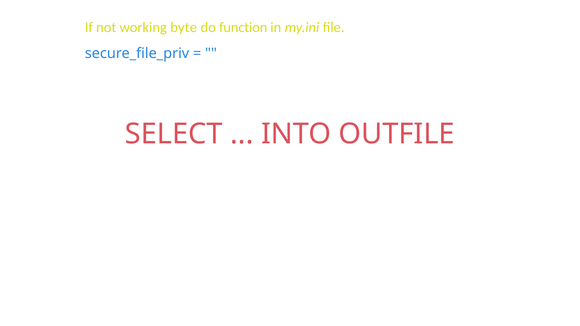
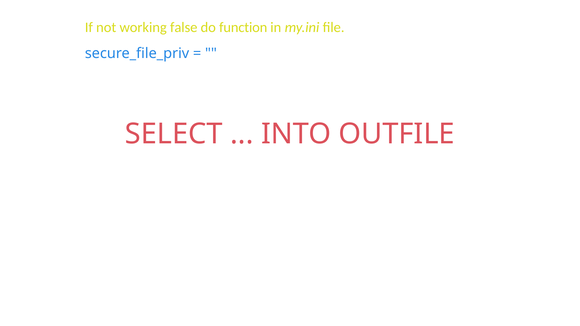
byte: byte -> false (184, 27)
